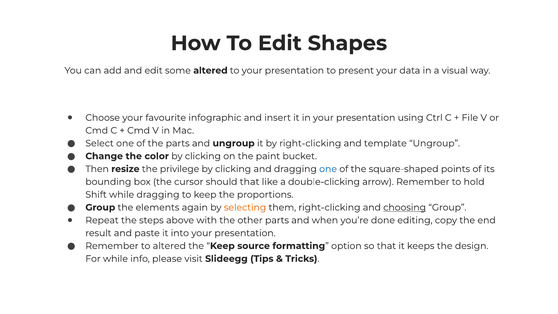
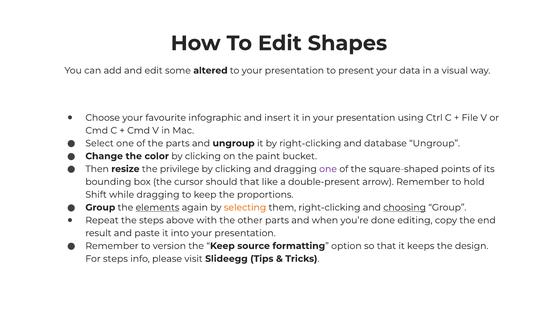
template: template -> database (385, 143)
one colour: blue -> purple (328, 169)
double-clicking: double-clicking -> double-present (324, 182)
elements underline: none -> present (158, 207)
to altered: altered -> version (169, 246)
For while: while -> steps (115, 259)
